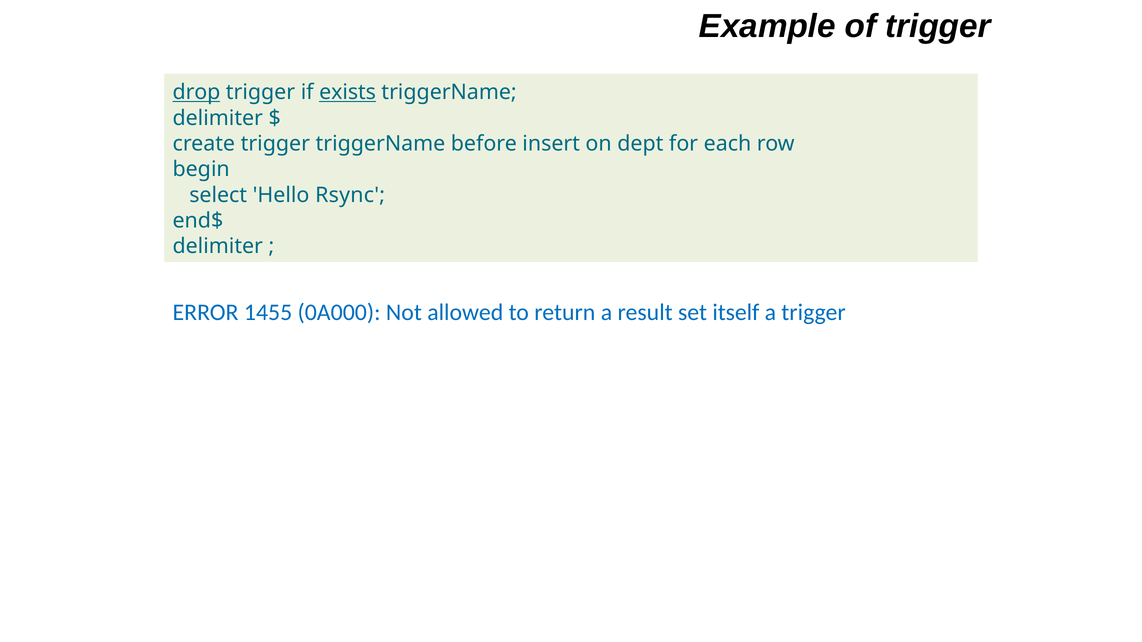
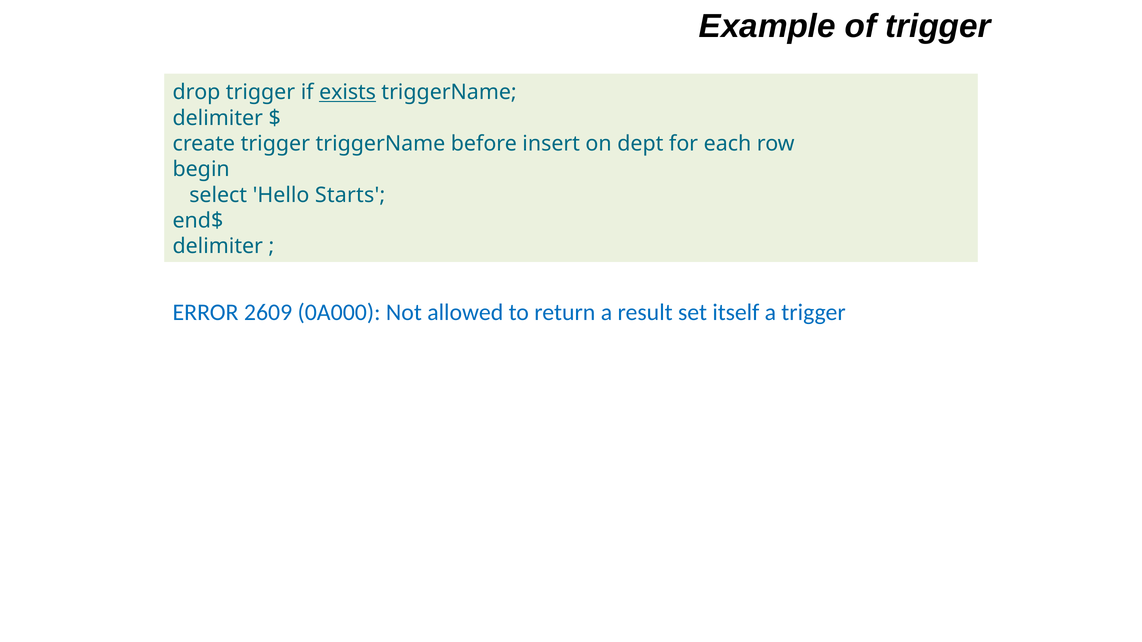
drop underline: present -> none (196, 92)
Rsync: Rsync -> Starts (350, 195)
1455: 1455 -> 2609 (268, 313)
